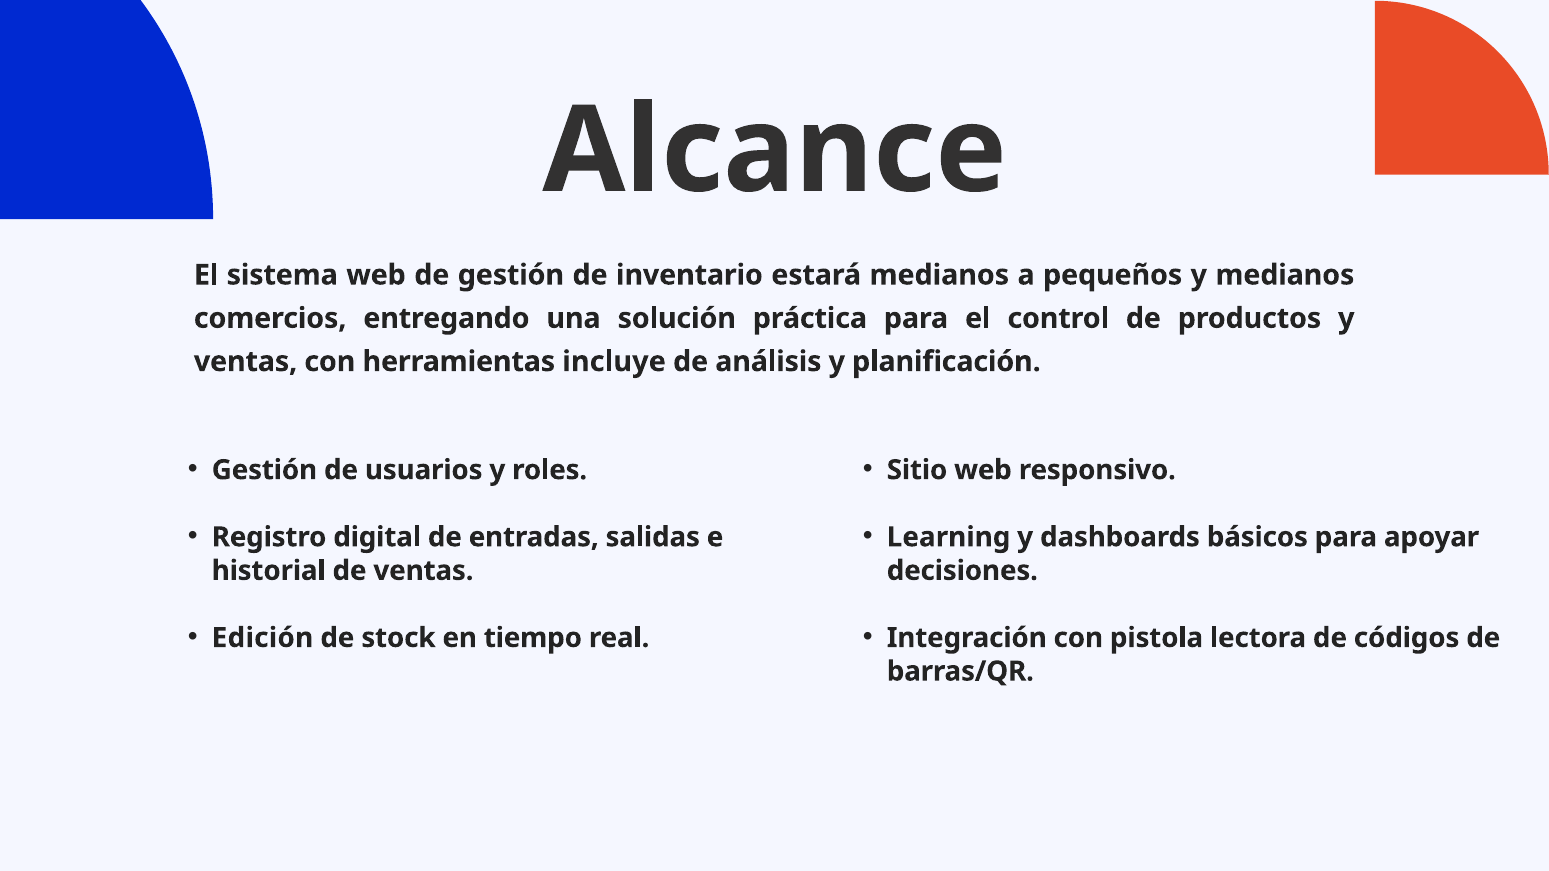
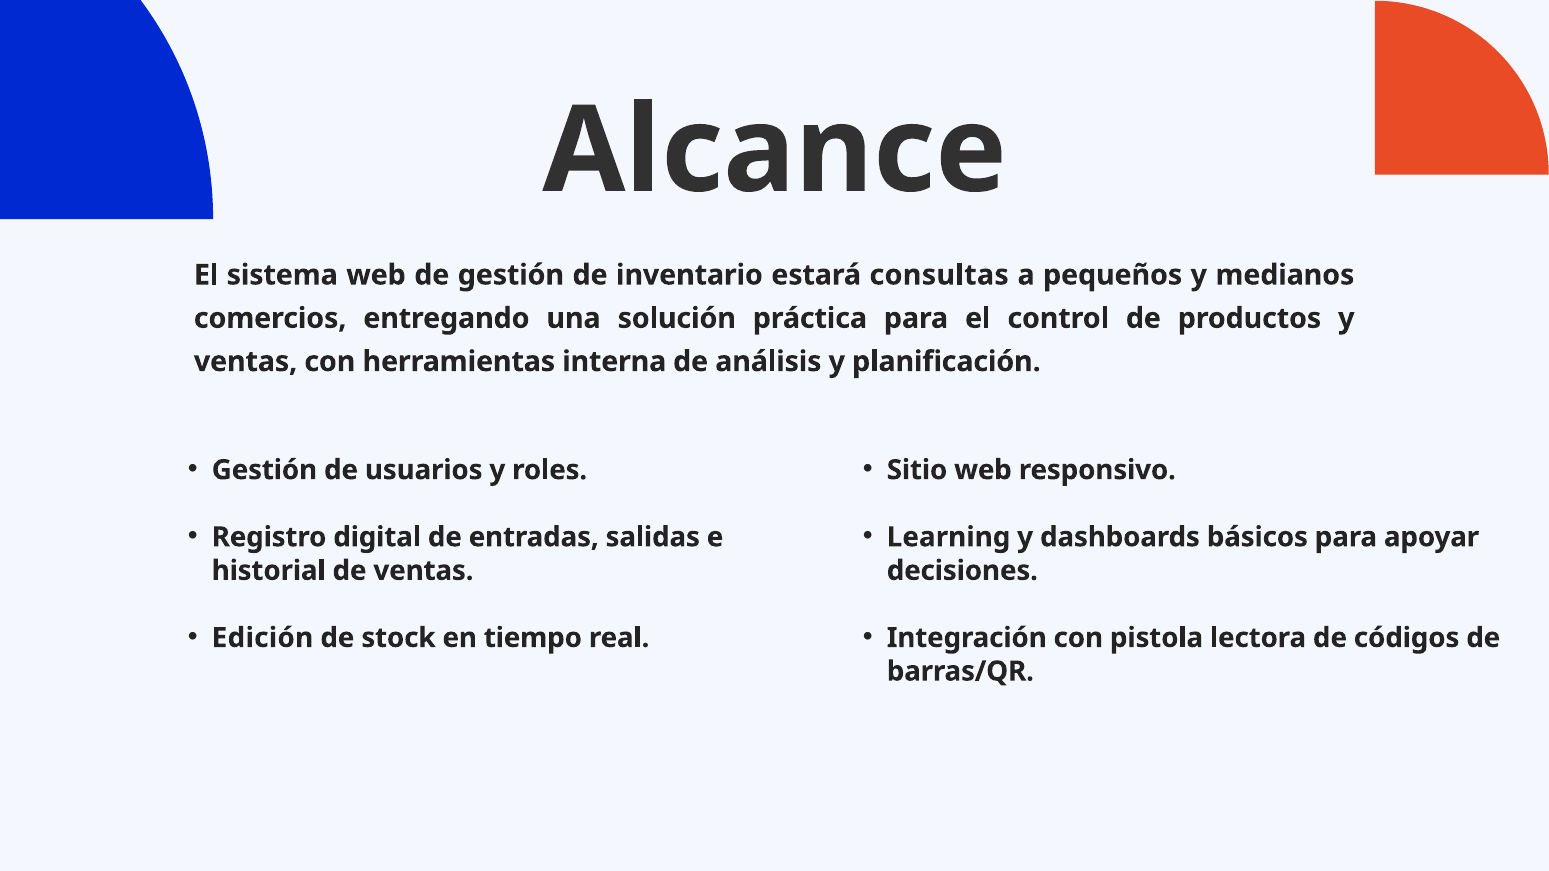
estará medianos: medianos -> consultas (939, 275)
incluye: incluye -> interna (614, 362)
